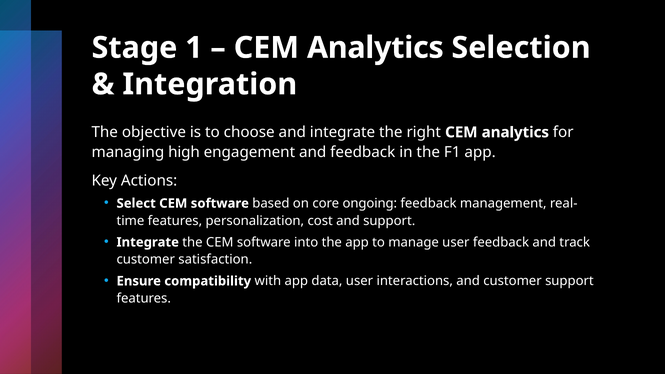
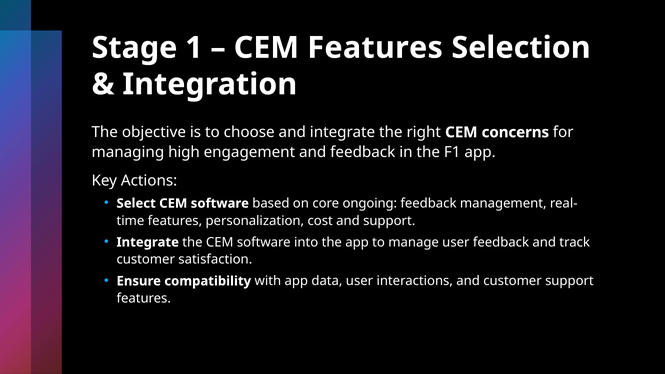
Analytics: Analytics -> Features (375, 48)
right CEM analytics: analytics -> concerns (515, 132)
